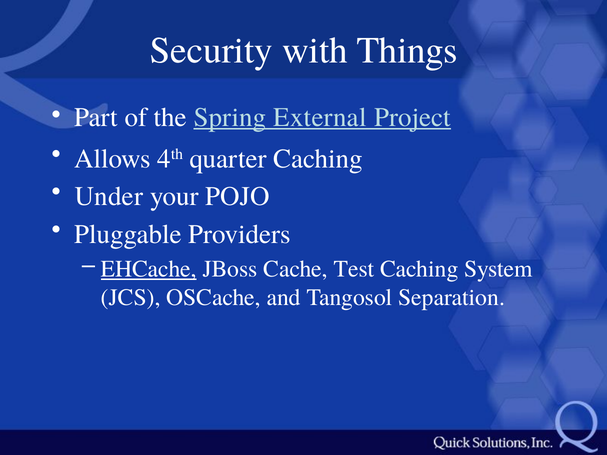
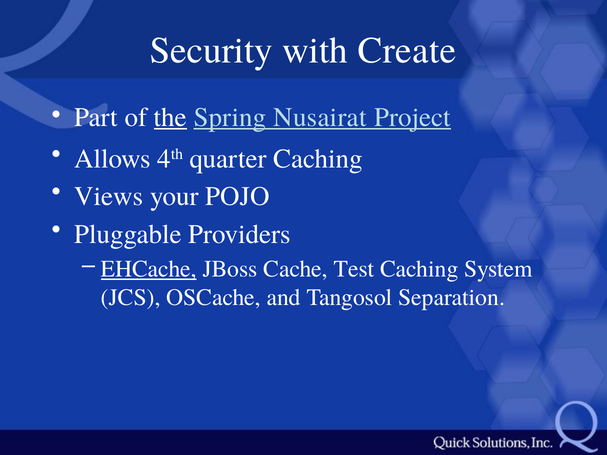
Things: Things -> Create (407, 51)
the underline: none -> present (170, 117)
External: External -> Nusairat (320, 117)
Under: Under -> Views (109, 197)
